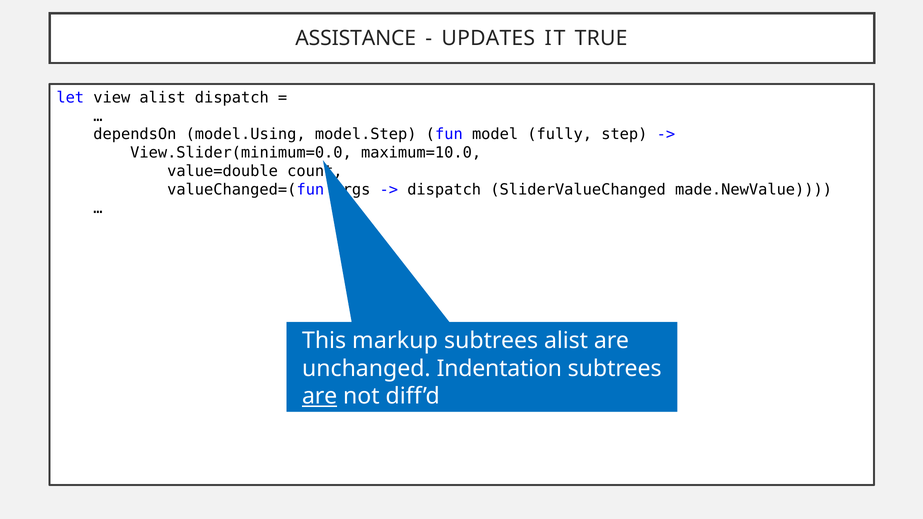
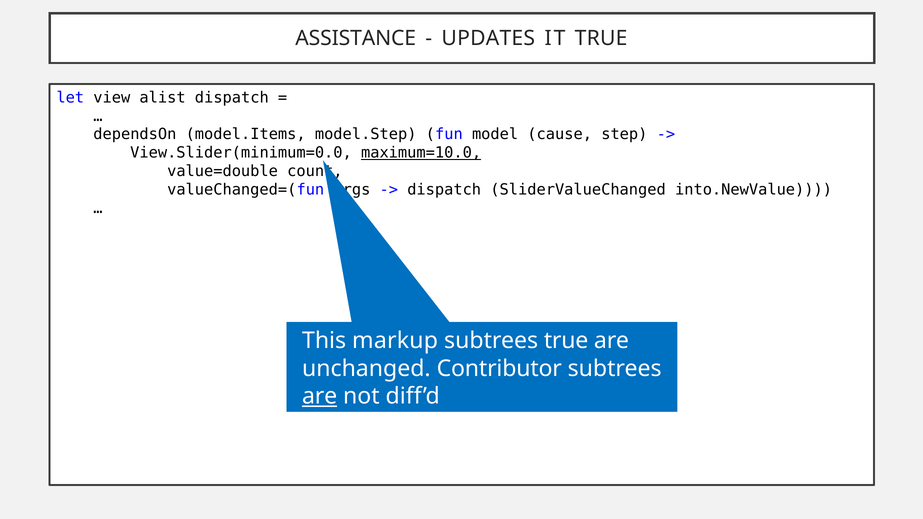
model.Using: model.Using -> model.Items (246, 134)
fully: fully -> cause (560, 134)
maximum=10.0 underline: none -> present (421, 153)
made.NewValue: made.NewValue -> into.NewValue (754, 190)
subtrees alist: alist -> true (566, 341)
Indentation: Indentation -> Contributor (499, 369)
